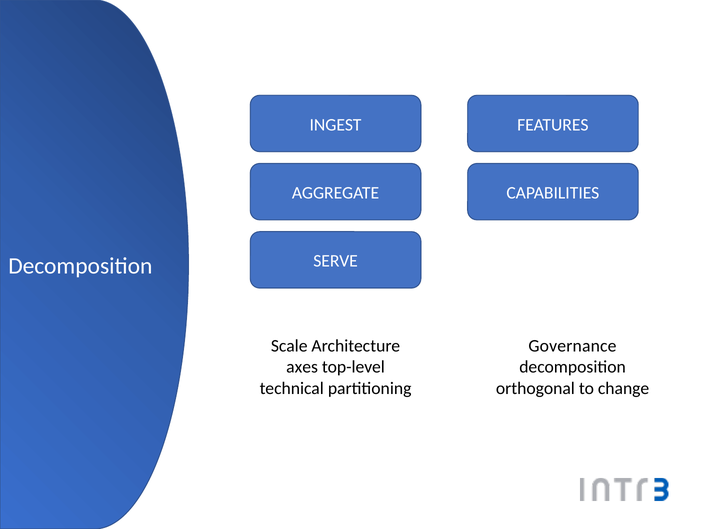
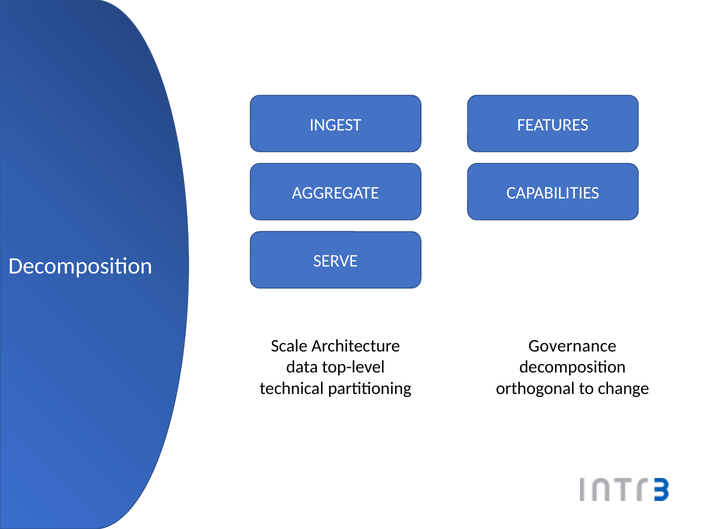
axes: axes -> data (302, 367)
